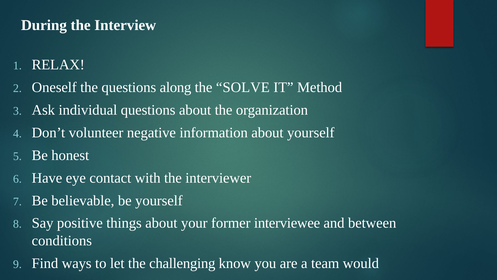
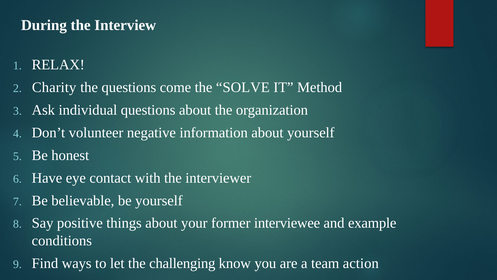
Oneself: Oneself -> Charity (54, 87)
along: along -> come (175, 87)
between: between -> example (372, 223)
would: would -> action (361, 263)
